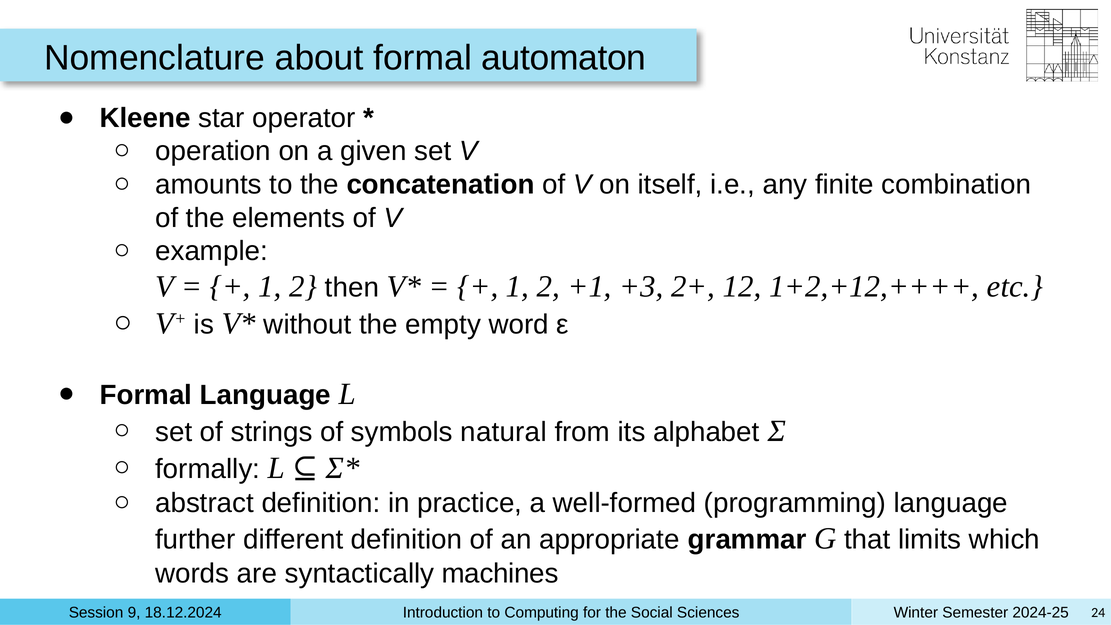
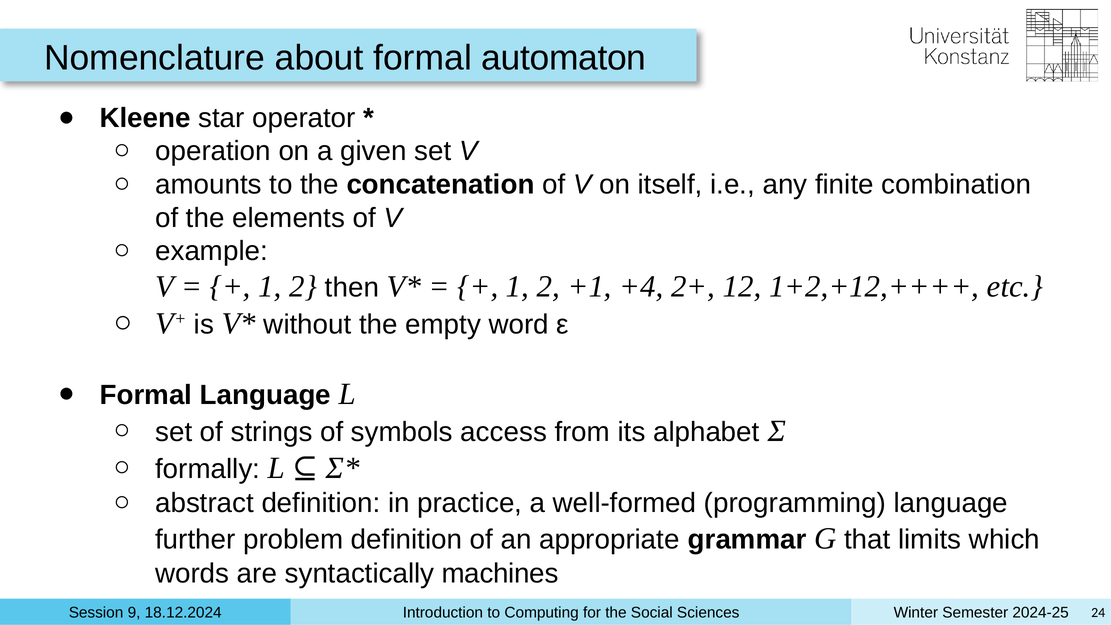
+3: +3 -> +4 (641, 287)
natural: natural -> access (504, 432)
different: different -> problem (293, 540)
